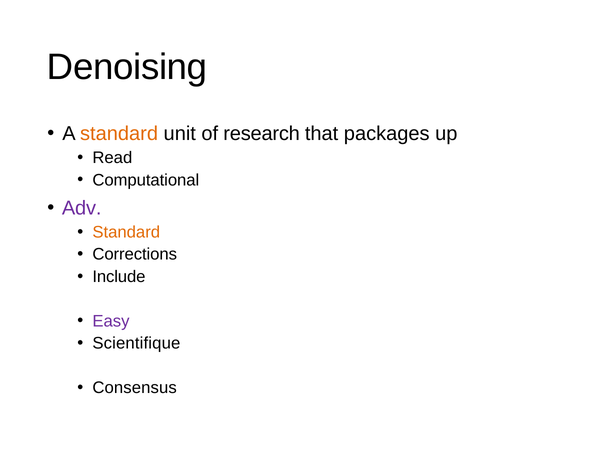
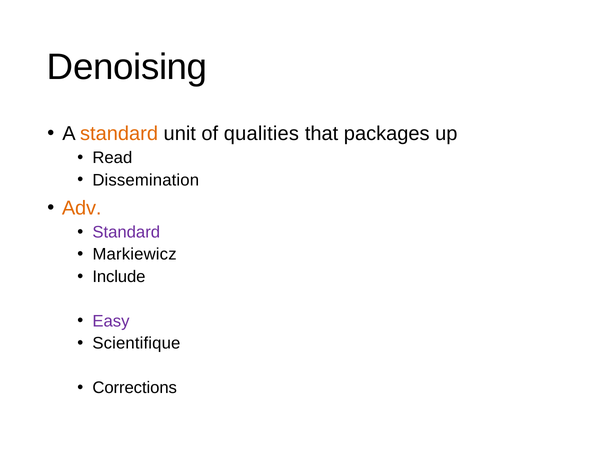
research: research -> qualities (261, 134)
Computational: Computational -> Dissemination (146, 180)
Adv colour: purple -> orange (82, 208)
Standard colour: orange -> purple (126, 232)
Corrections: Corrections -> Markiewicz (135, 254)
Consensus: Consensus -> Corrections (135, 387)
